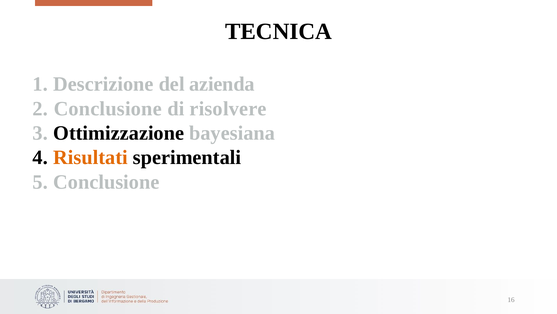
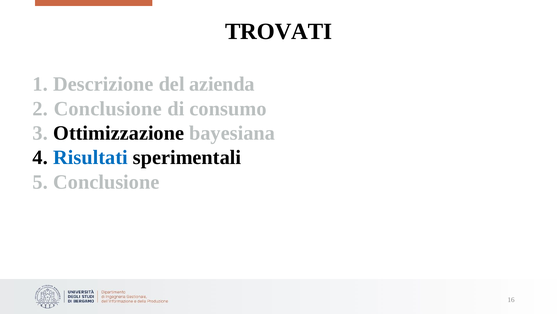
TECNICA: TECNICA -> TROVATI (279, 32)
risolvere: risolvere -> consumo (228, 108)
Risultati colour: orange -> blue (91, 157)
